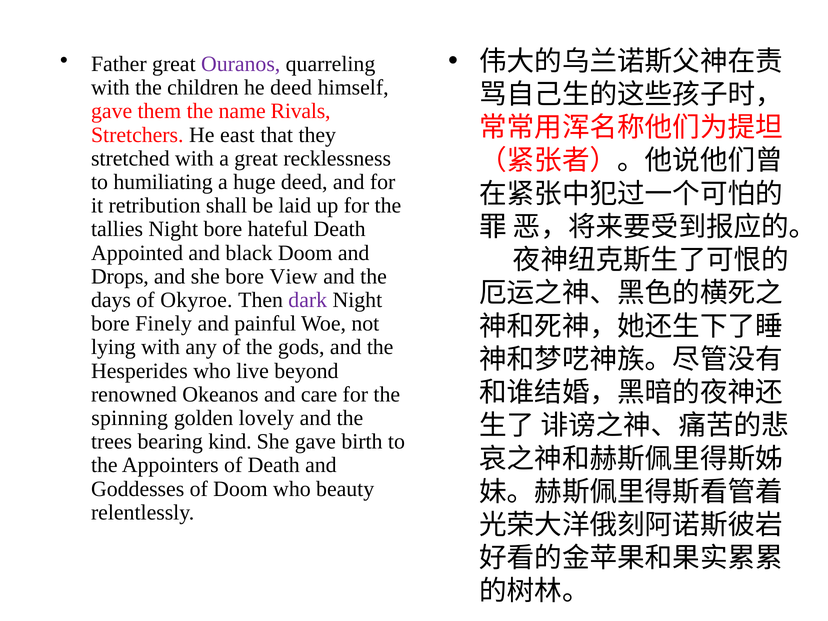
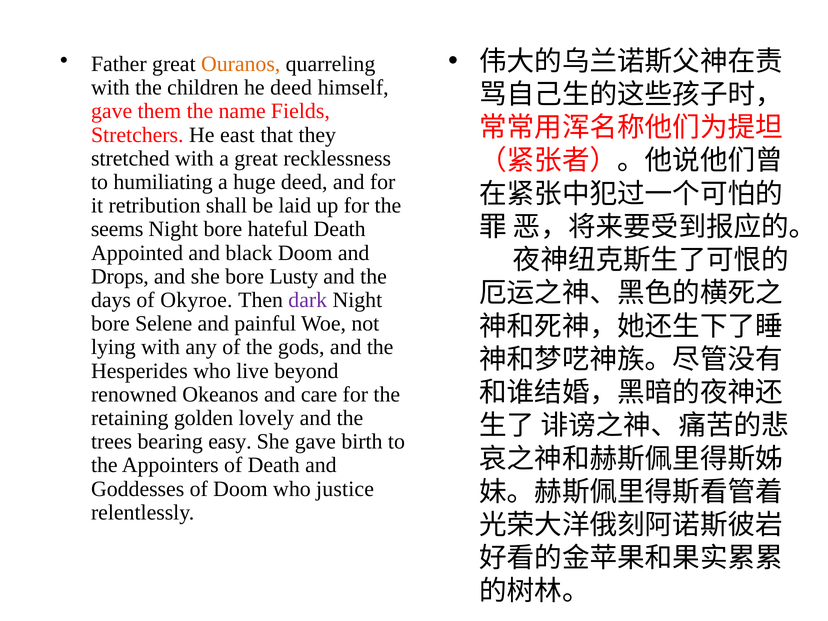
Ouranos colour: purple -> orange (241, 64)
Rivals: Rivals -> Fields (300, 111)
tallies: tallies -> seems (117, 229)
View: View -> Lusty (294, 276)
Finely: Finely -> Selene (164, 324)
spinning: spinning -> retaining (130, 418)
kind: kind -> easy (230, 442)
beauty: beauty -> justice (345, 489)
